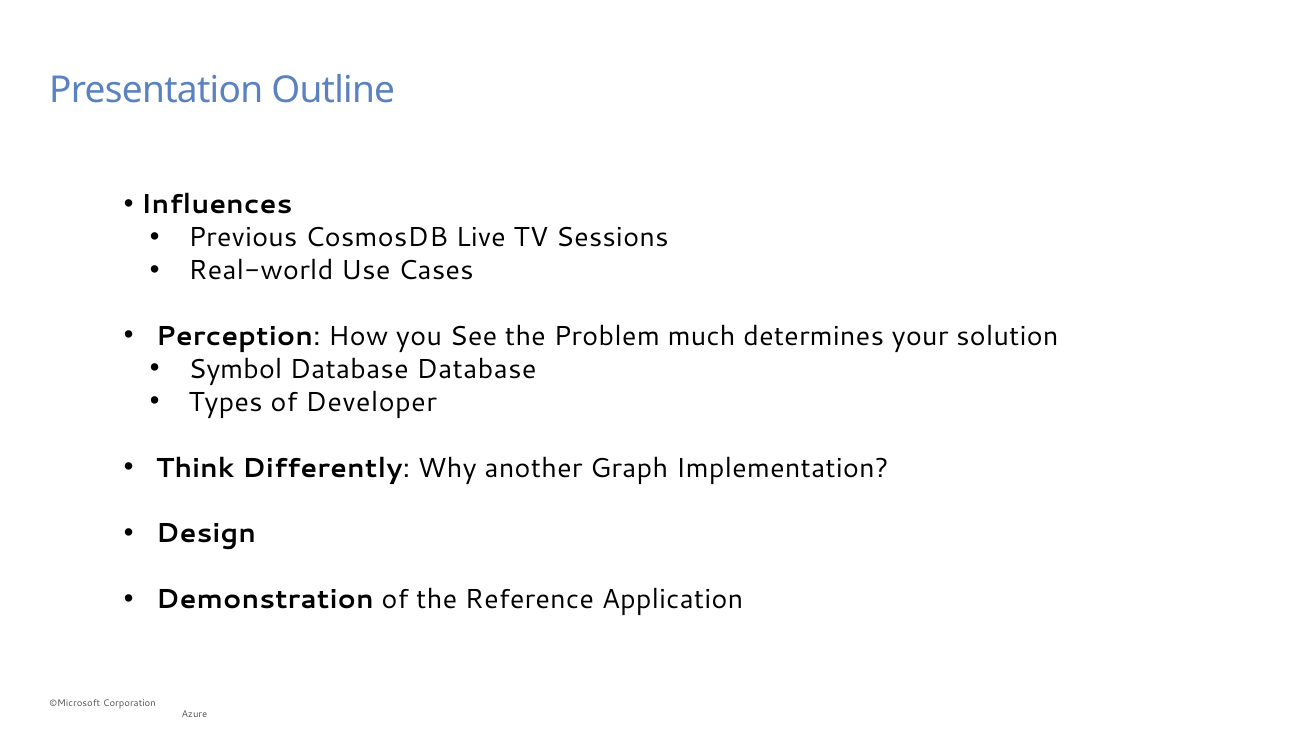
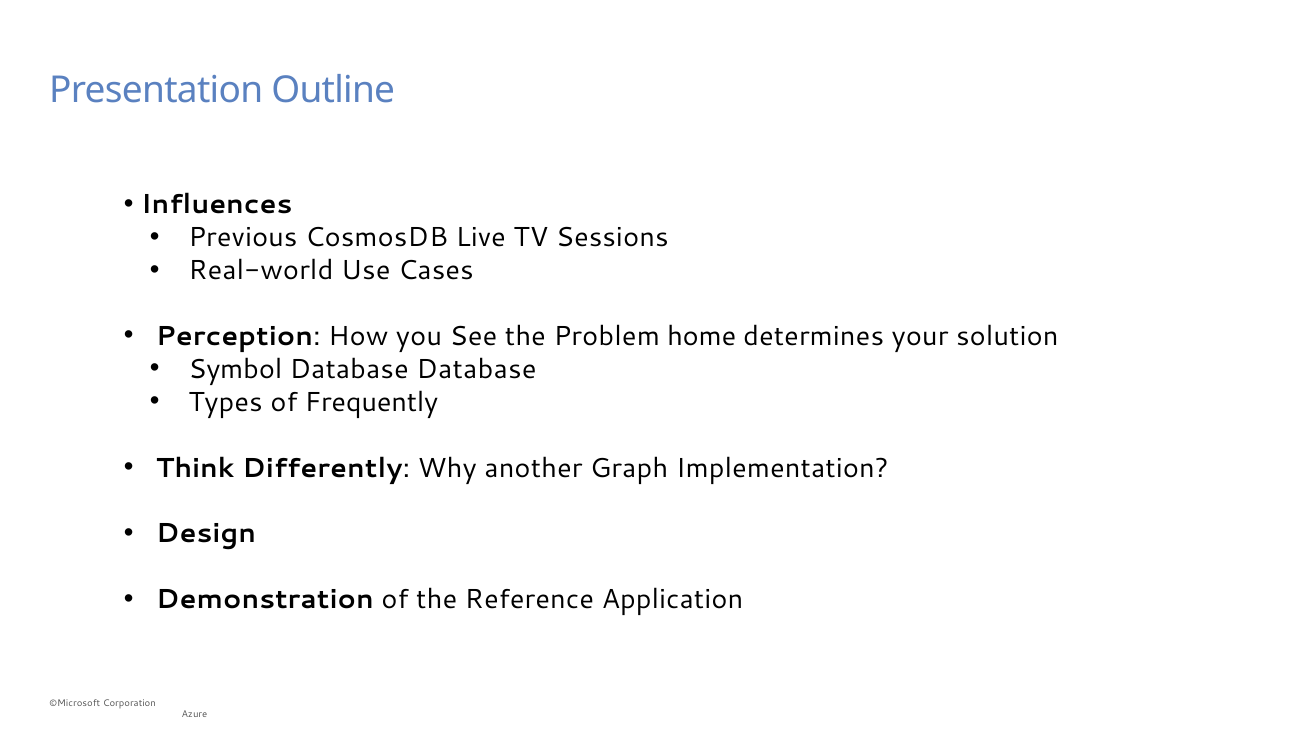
much: much -> home (702, 336)
Developer: Developer -> Frequently (372, 402)
